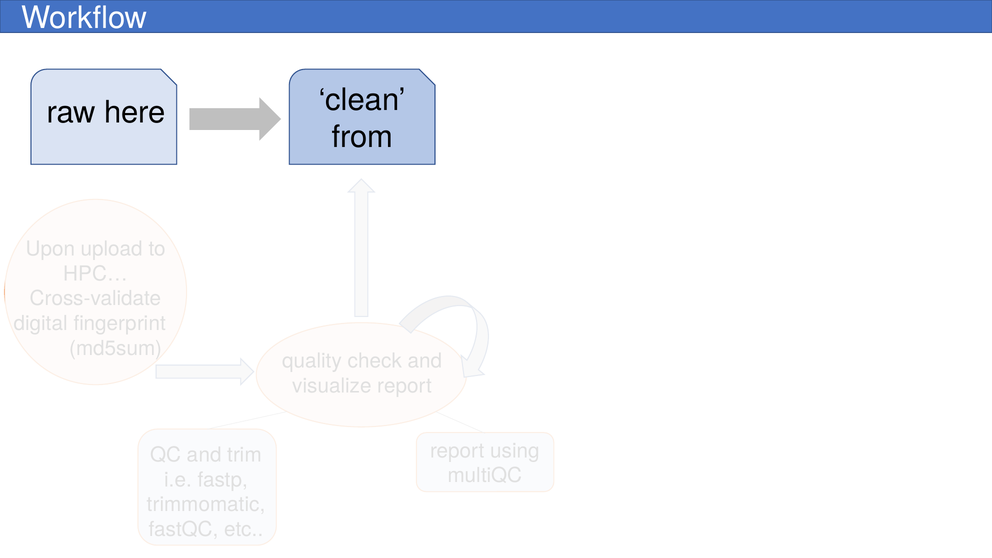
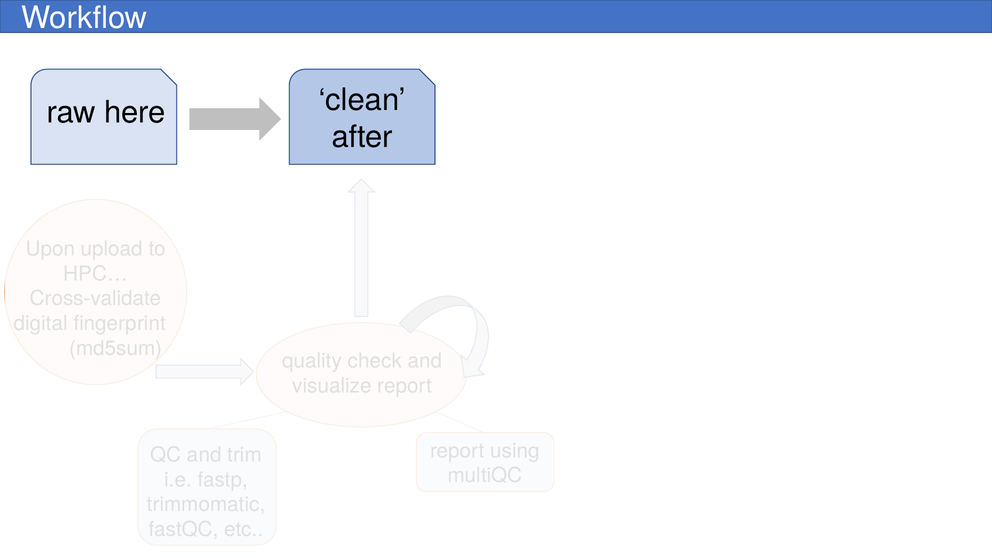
from: from -> after (362, 137)
